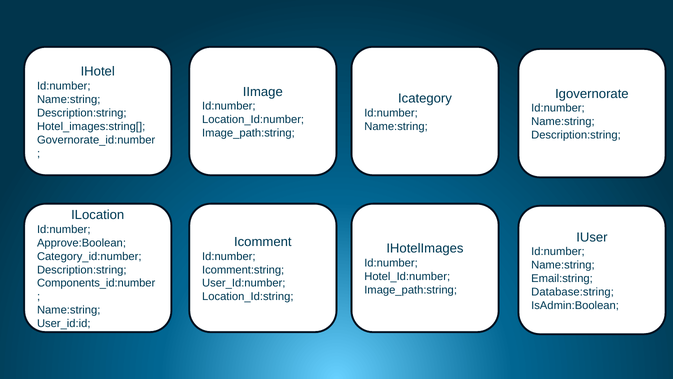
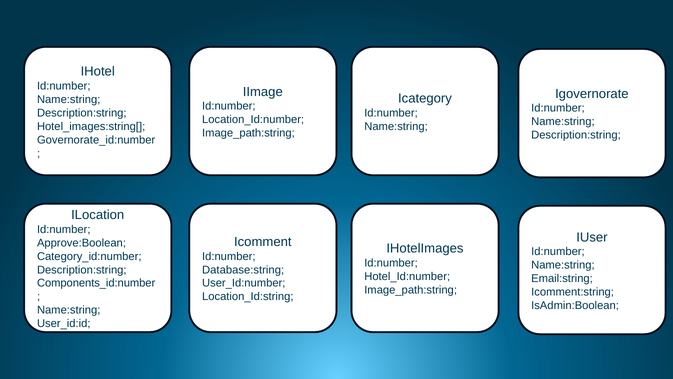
Icomment:string: Icomment:string -> Database:string (243, 270)
Database:string: Database:string -> Icomment:string (573, 292)
